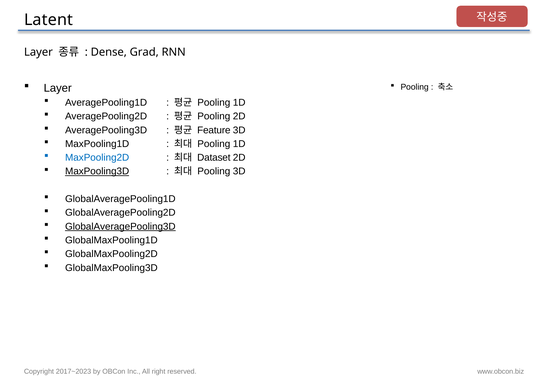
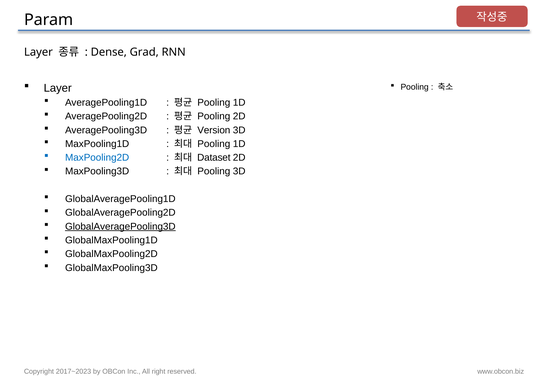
Latent: Latent -> Param (49, 20)
Feature: Feature -> Version (214, 130)
MaxPooling3D underline: present -> none (97, 172)
